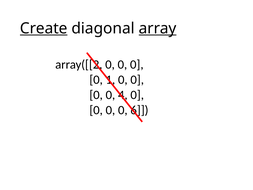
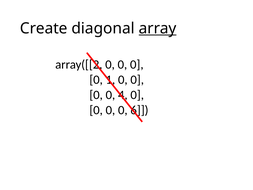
Create underline: present -> none (44, 28)
